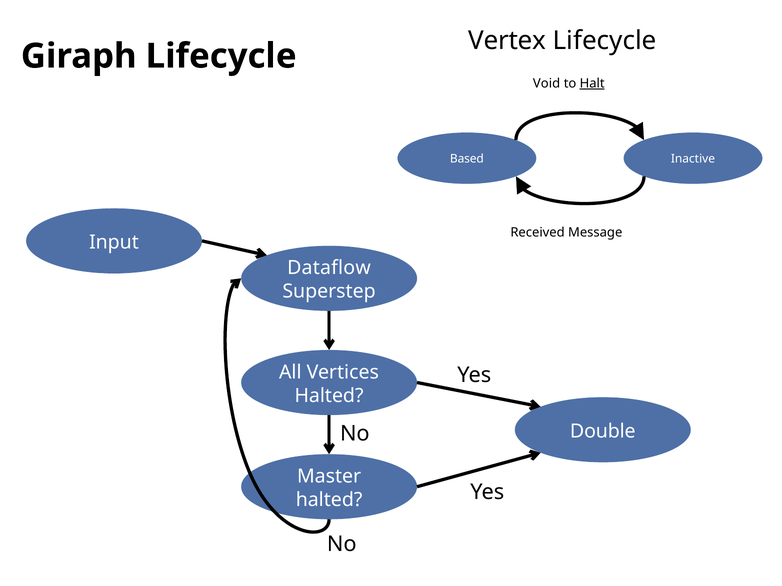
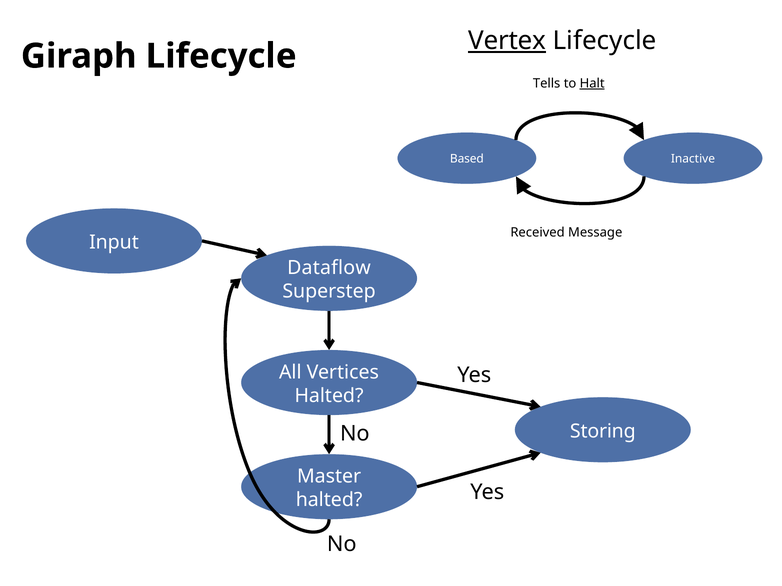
Vertex underline: none -> present (507, 41)
Void: Void -> Tells (547, 83)
Double: Double -> Storing (603, 431)
